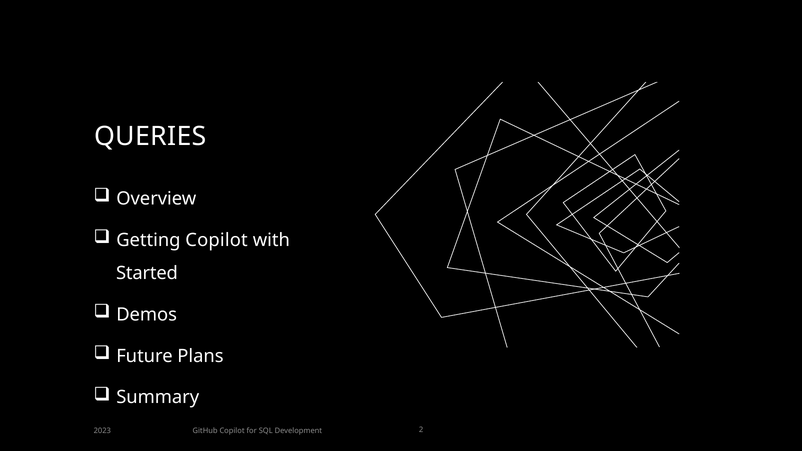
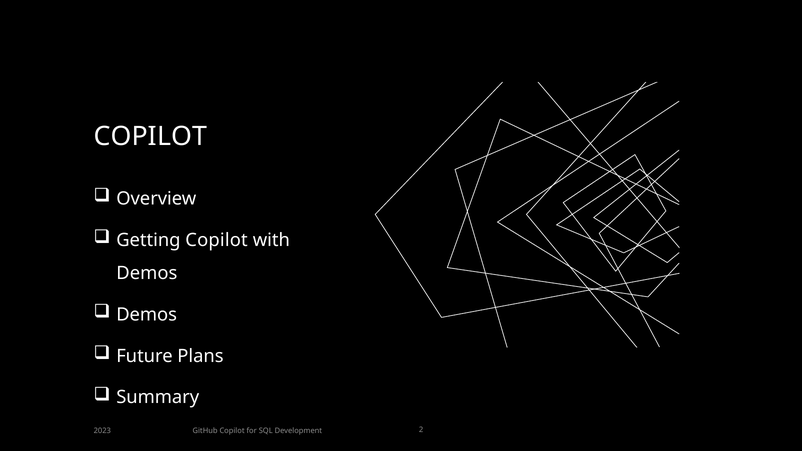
QUERIES: QUERIES -> COPILOT (150, 137)
Started: Started -> Demos (147, 273)
